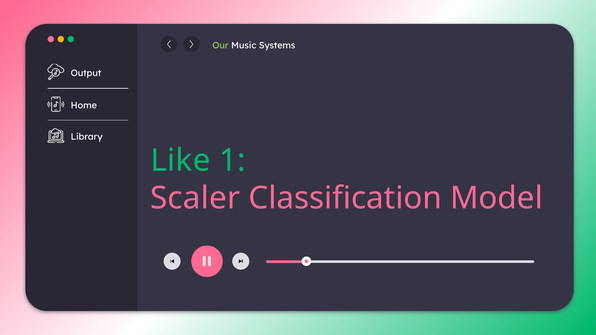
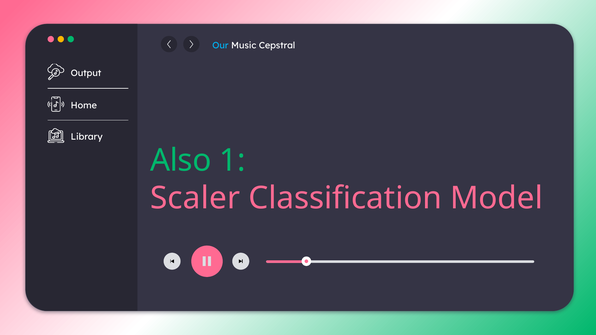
Our colour: light green -> light blue (220, 45)
Systems: Systems -> Cepstral (277, 45)
Like: Like -> Also (181, 161)
